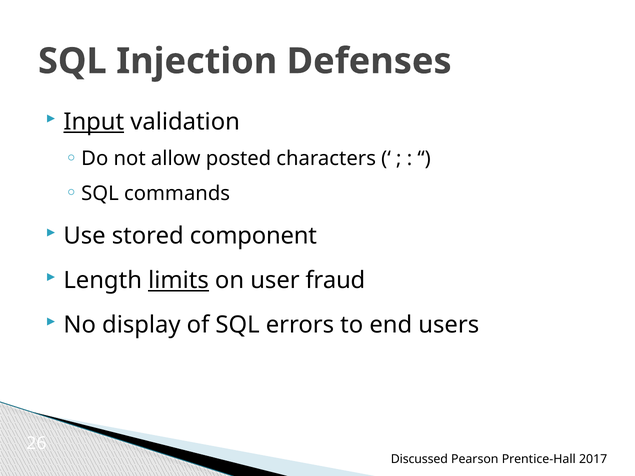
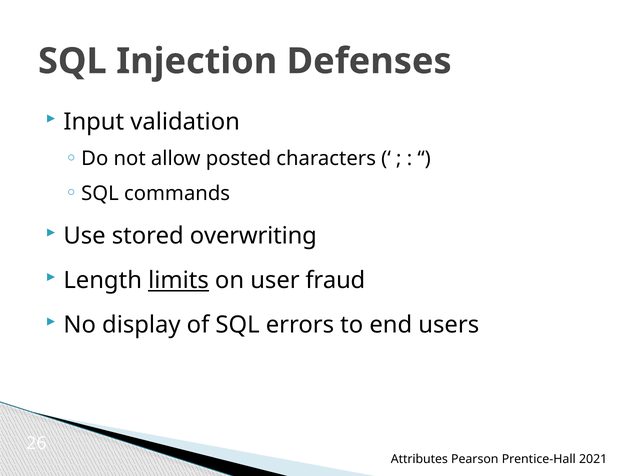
Input underline: present -> none (94, 122)
component: component -> overwriting (253, 236)
Discussed: Discussed -> Attributes (419, 459)
2017: 2017 -> 2021 (593, 459)
